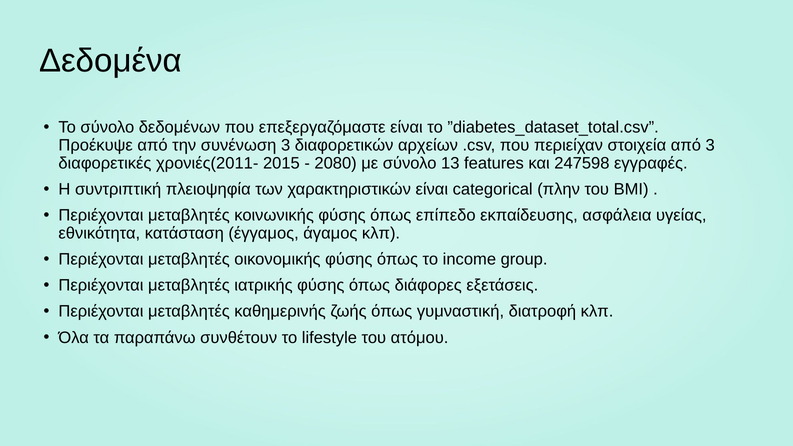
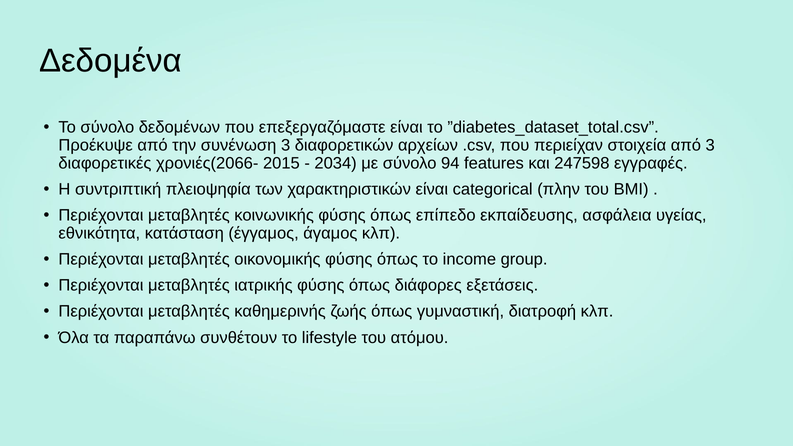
χρονιές(2011-: χρονιές(2011- -> χρονιές(2066- (207, 163)
2080: 2080 -> 2034 (336, 163)
13: 13 -> 94 (450, 163)
